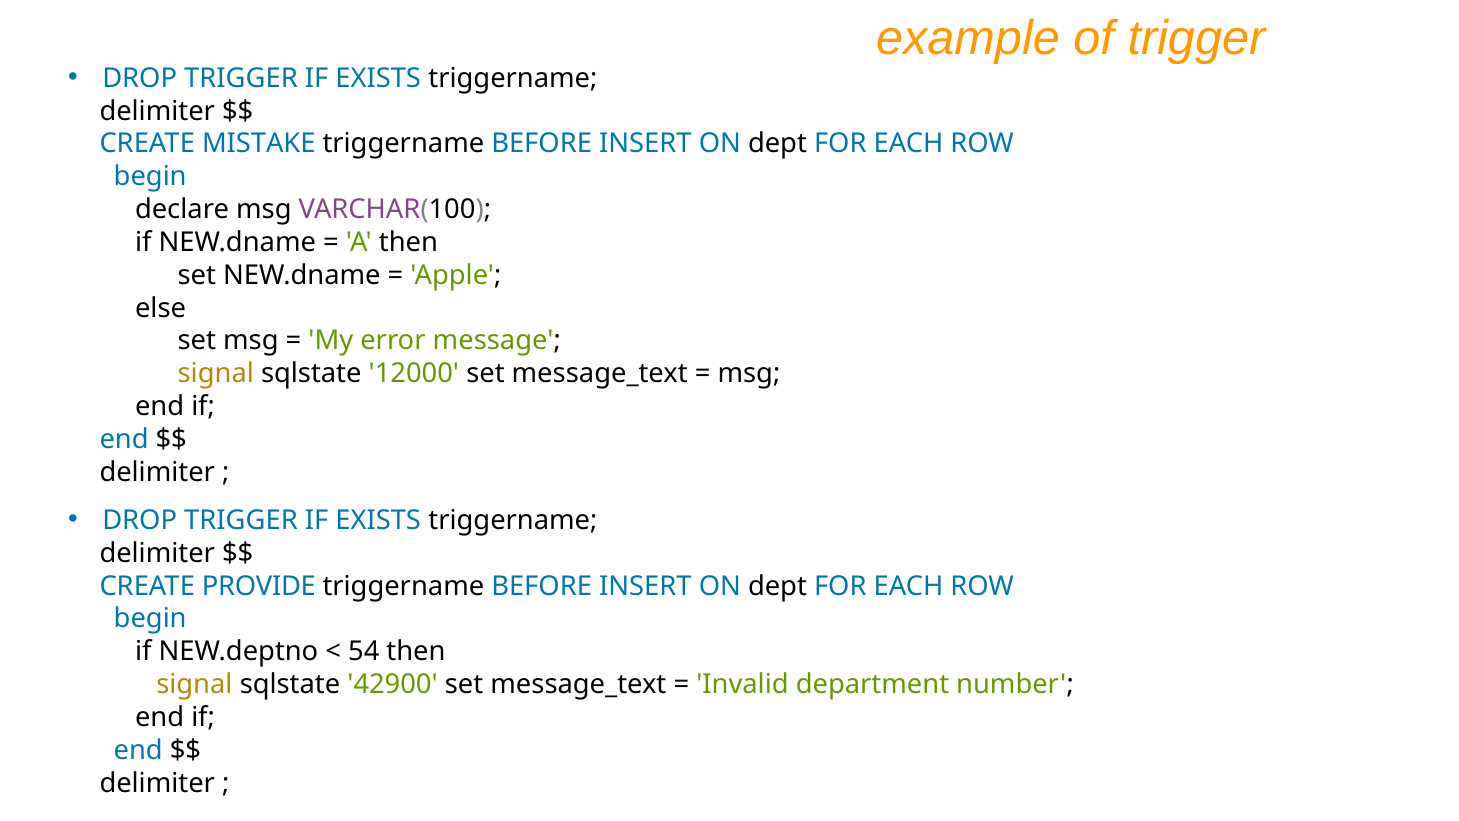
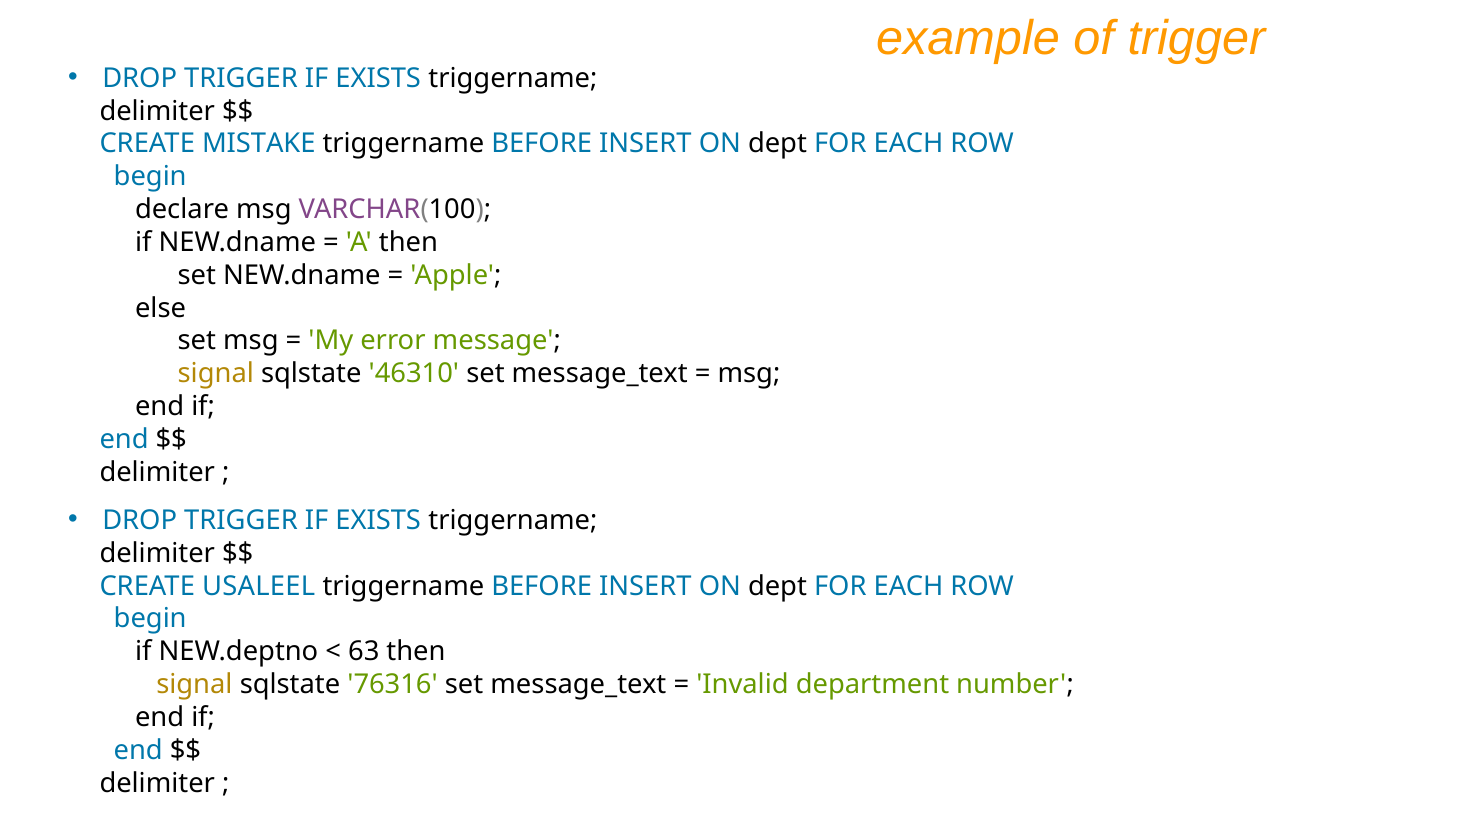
12000: 12000 -> 46310 (414, 374)
PROVIDE: PROVIDE -> USALEEL (259, 586)
54: 54 -> 63 (364, 651)
42900: 42900 -> 76316 (393, 684)
